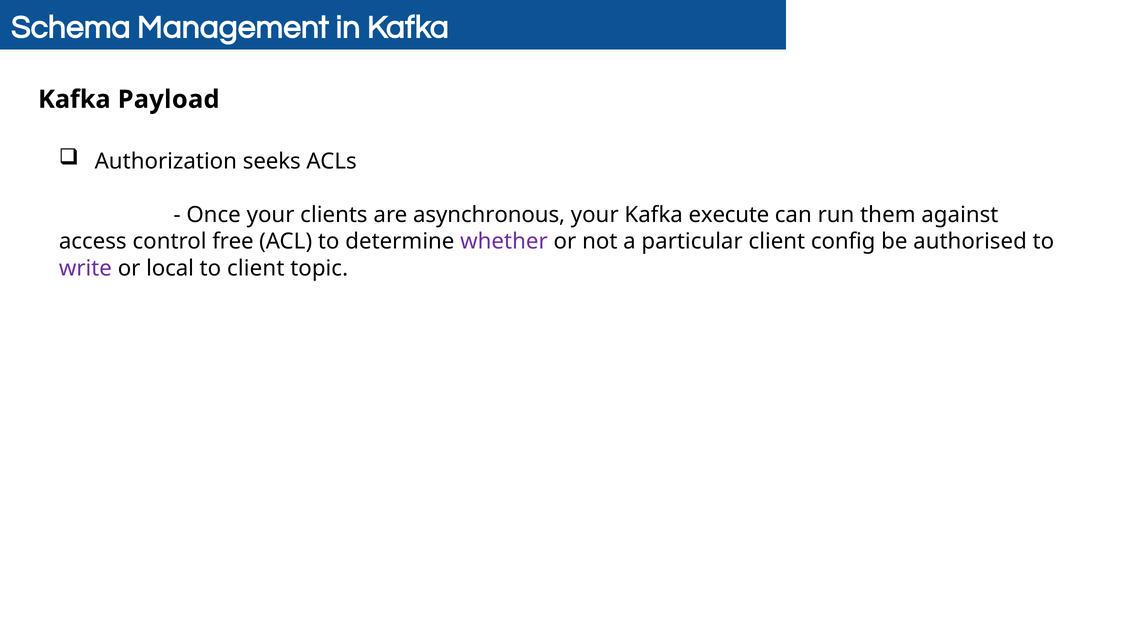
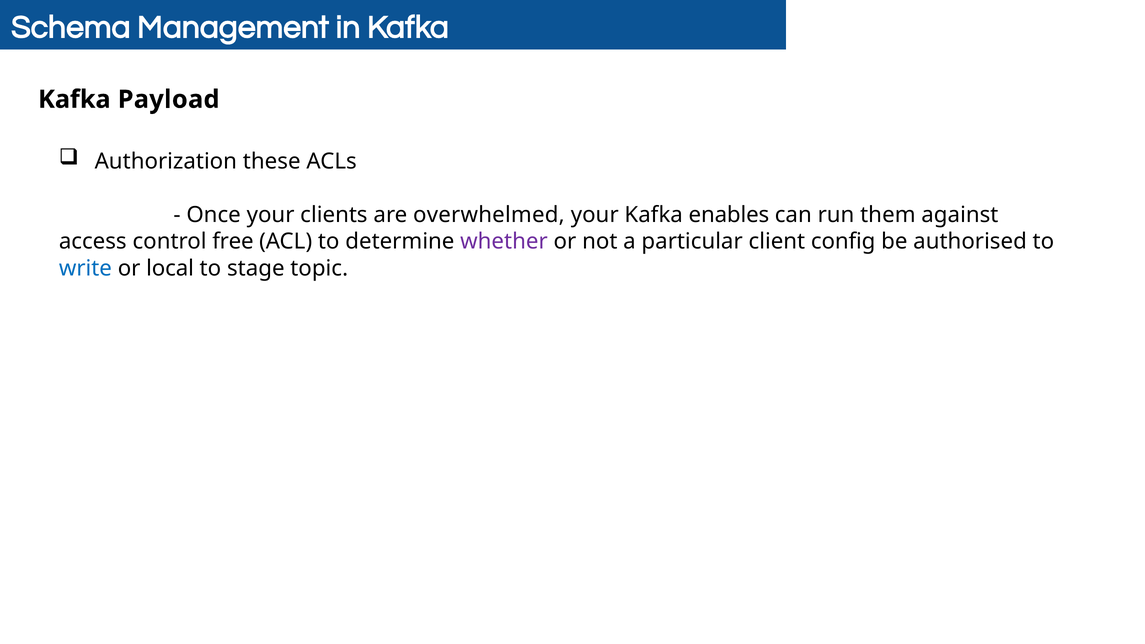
seeks: seeks -> these (272, 161)
asynchronous: asynchronous -> overwhelmed (489, 215)
execute: execute -> enables (729, 215)
write colour: purple -> blue (85, 268)
to client: client -> stage (256, 268)
